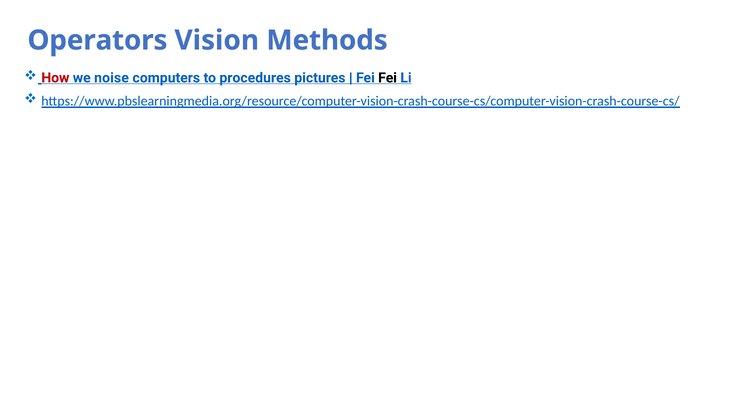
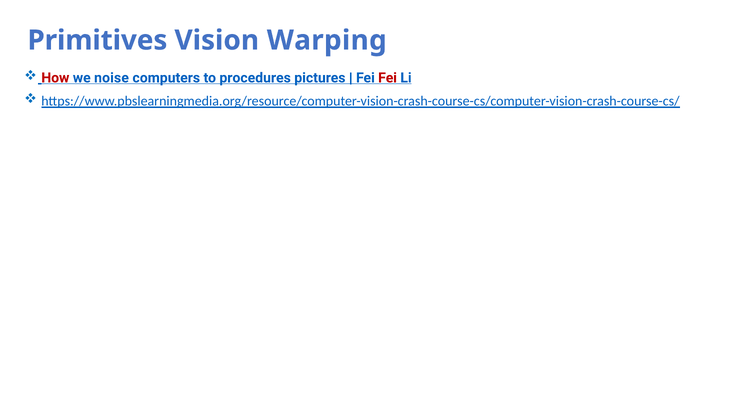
Operators: Operators -> Primitives (97, 40)
Methods: Methods -> Warping (327, 40)
Fei colour: black -> red (388, 78)
